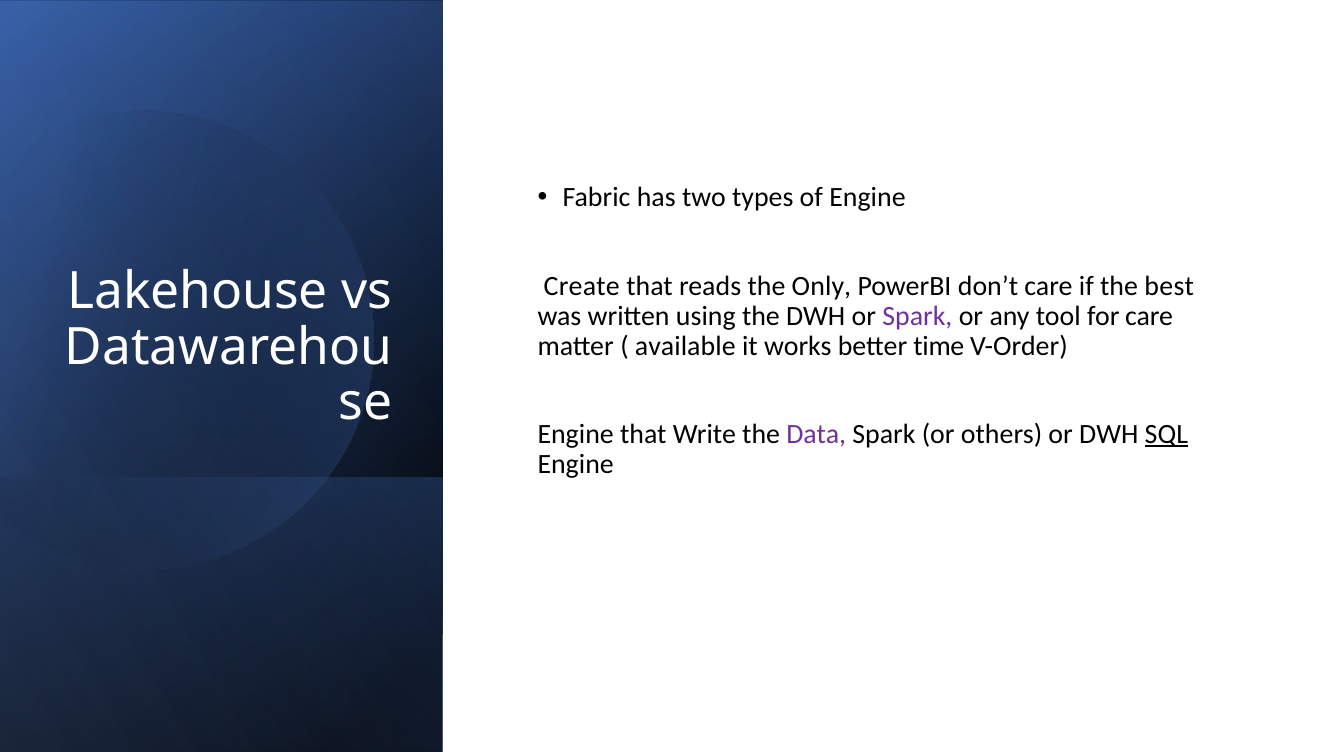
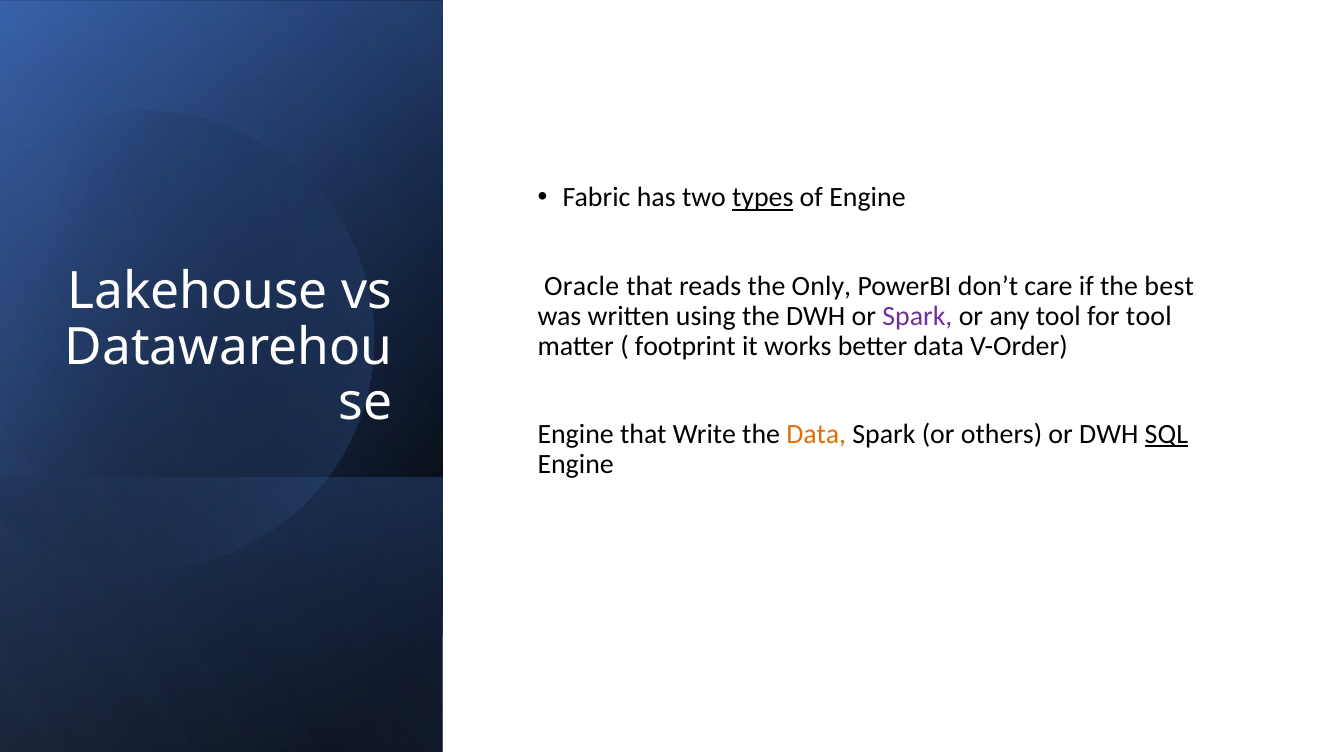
types underline: none -> present (763, 198)
Create: Create -> Oracle (582, 286)
for care: care -> tool (1149, 316)
available: available -> footprint (685, 346)
better time: time -> data (939, 346)
Data colour: purple -> orange (816, 434)
